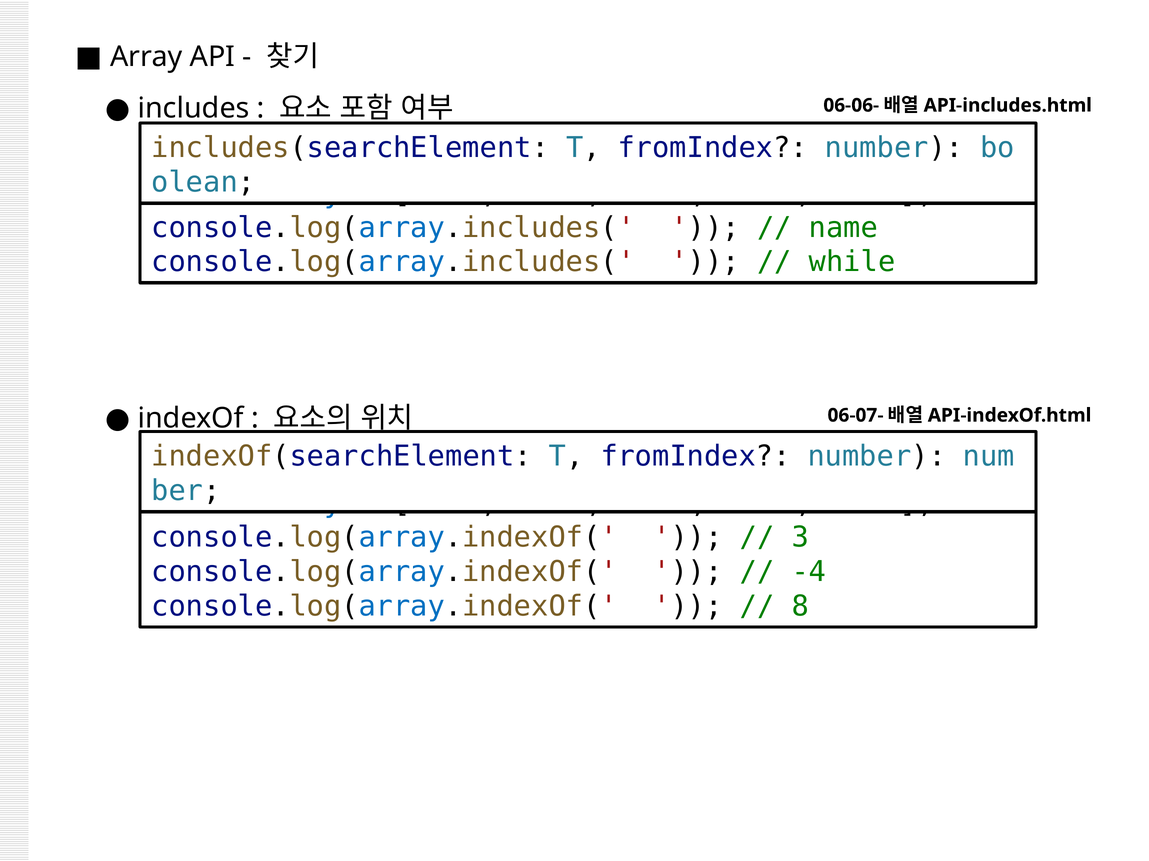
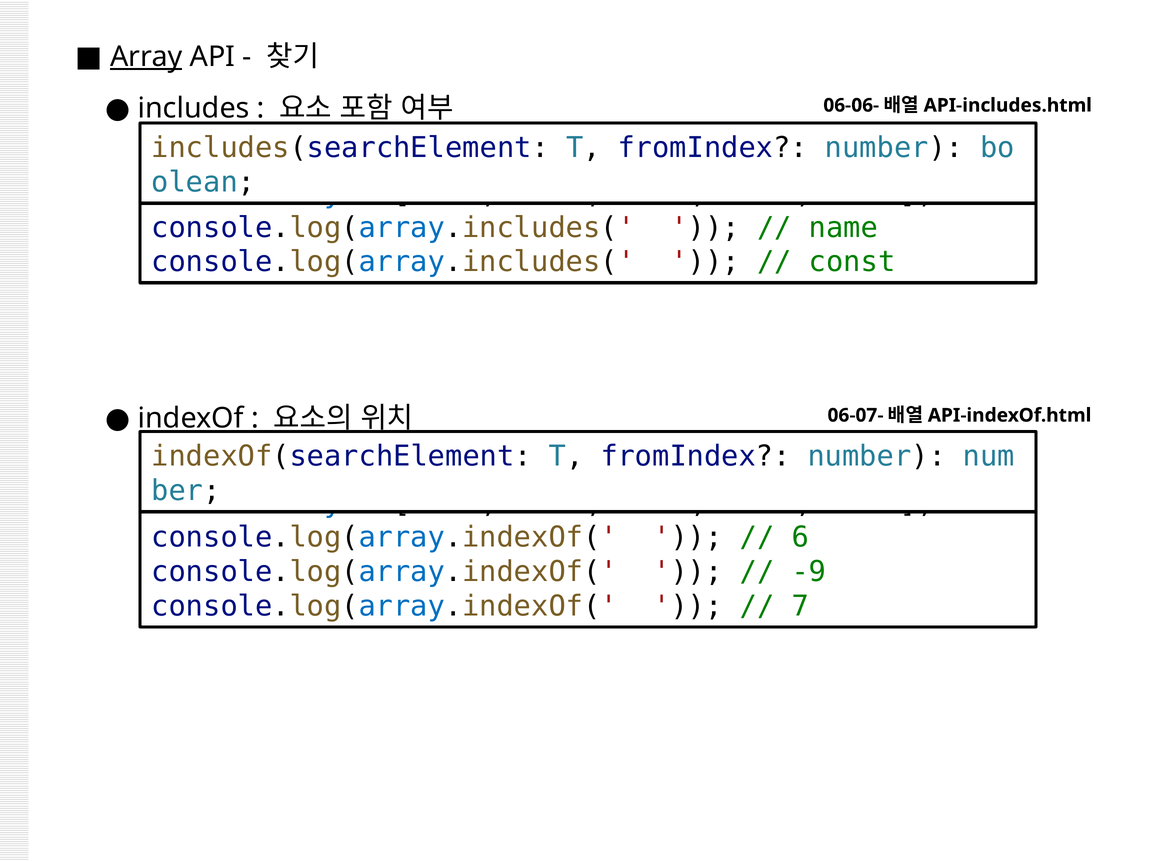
Array underline: none -> present (146, 57)
while: while -> const (852, 262)
3: 3 -> 6 (800, 538)
-4: -4 -> -9 (809, 572)
8: 8 -> 7 (800, 607)
